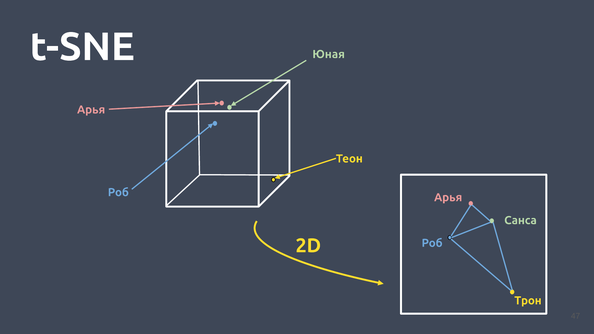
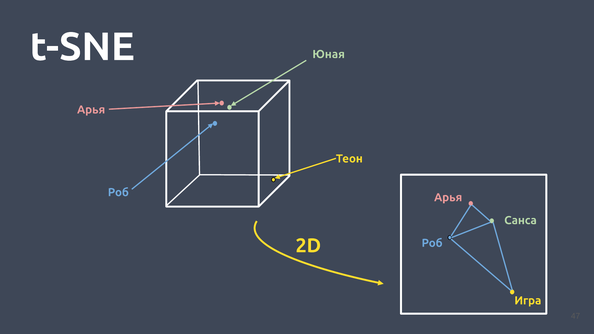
Трон: Трон -> Игра (528, 301)
